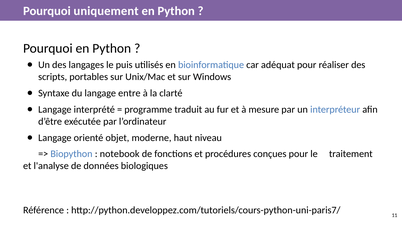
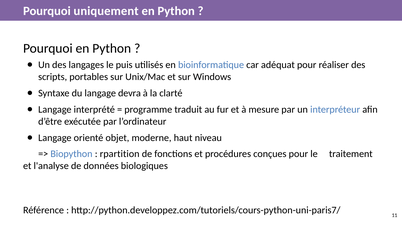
entre: entre -> devra (129, 93)
notebook: notebook -> rpartition (120, 154)
